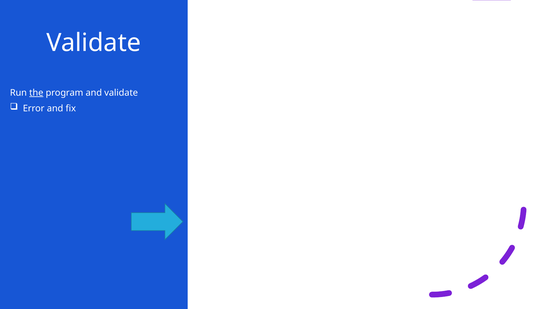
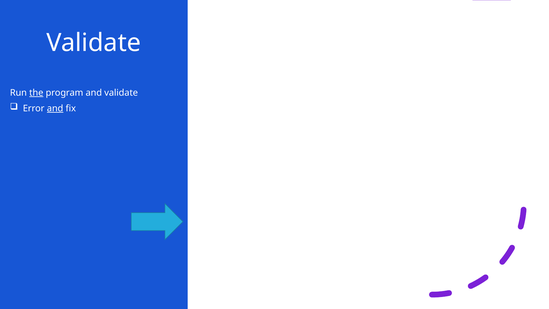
and underline: none -> present (55, 108)
